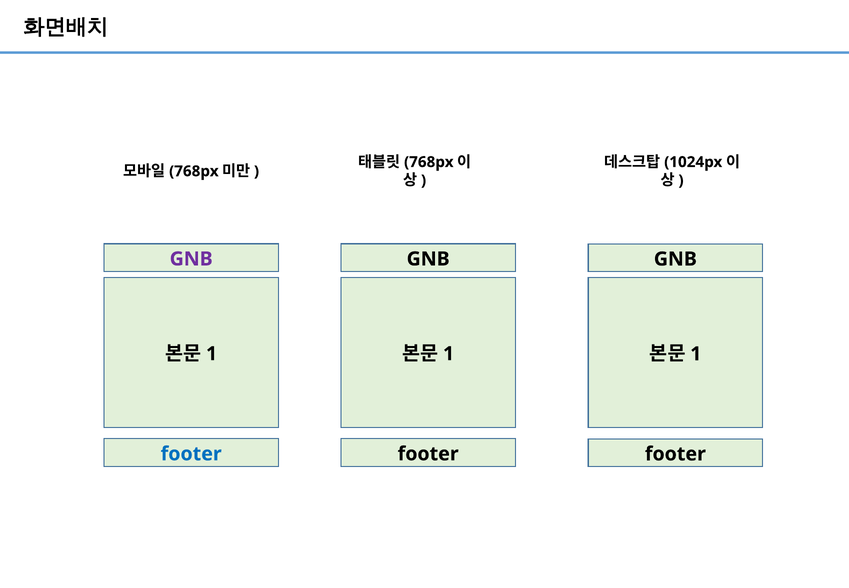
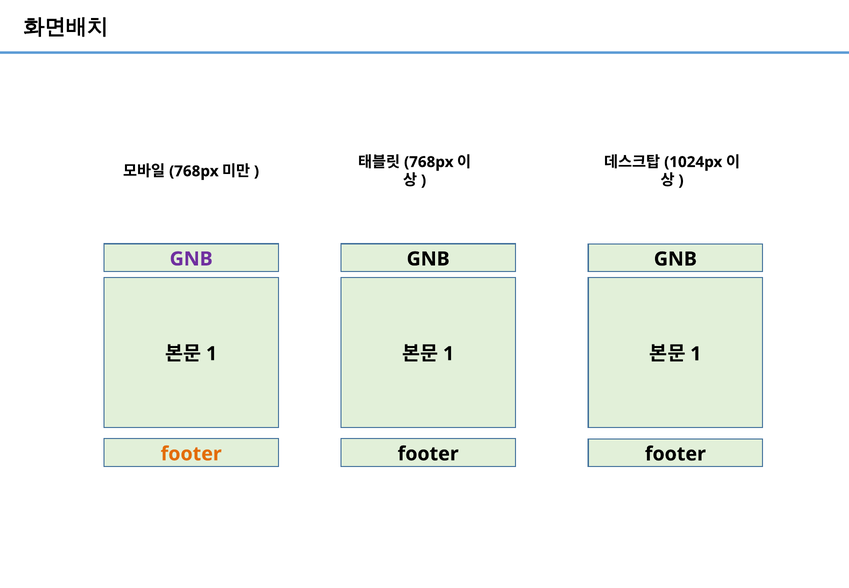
footer colour: blue -> orange (191, 454)
